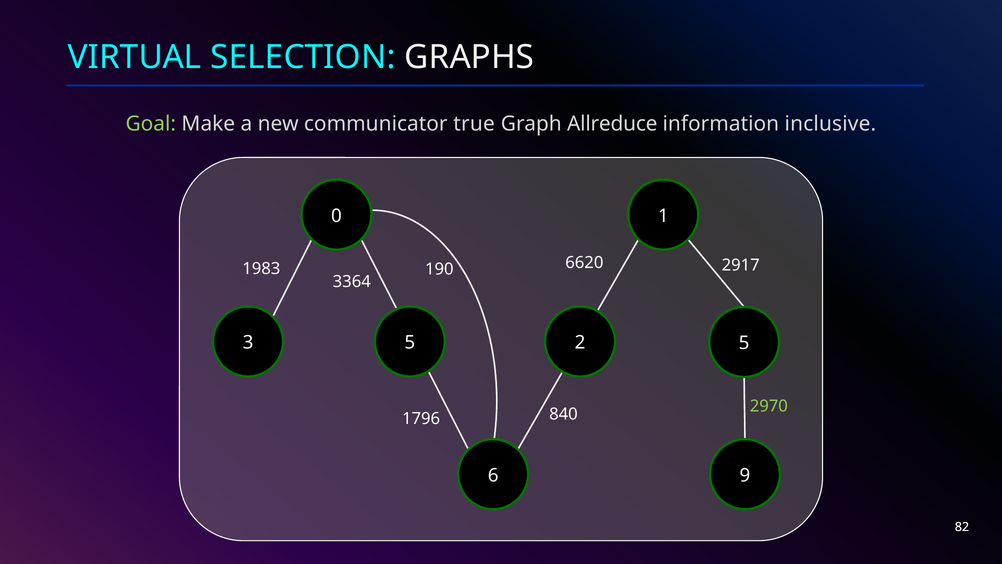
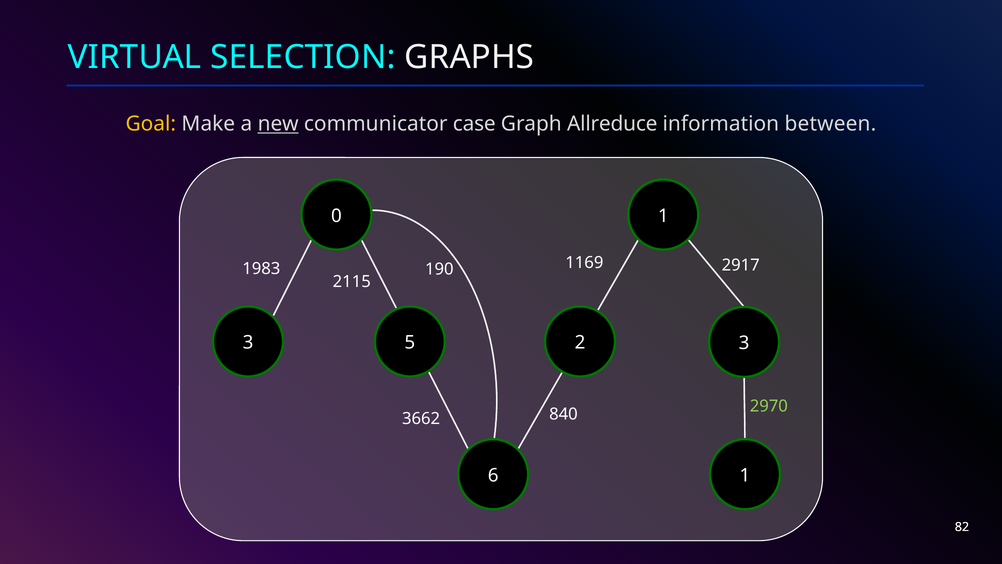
Goal colour: light green -> yellow (151, 124)
new underline: none -> present (278, 124)
true: true -> case (474, 124)
inclusive: inclusive -> between (830, 124)
6620: 6620 -> 1169 (584, 263)
3364: 3364 -> 2115 (352, 281)
3 5: 5 -> 3 (744, 343)
1796: 1796 -> 3662 (421, 418)
6 9: 9 -> 1 (745, 475)
